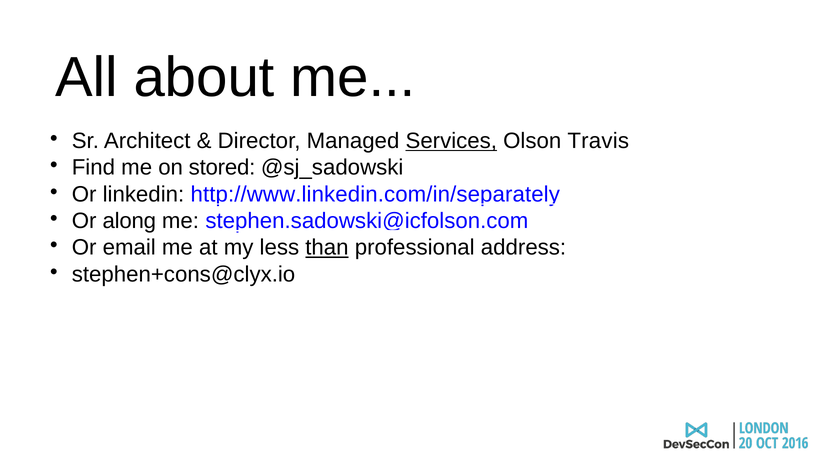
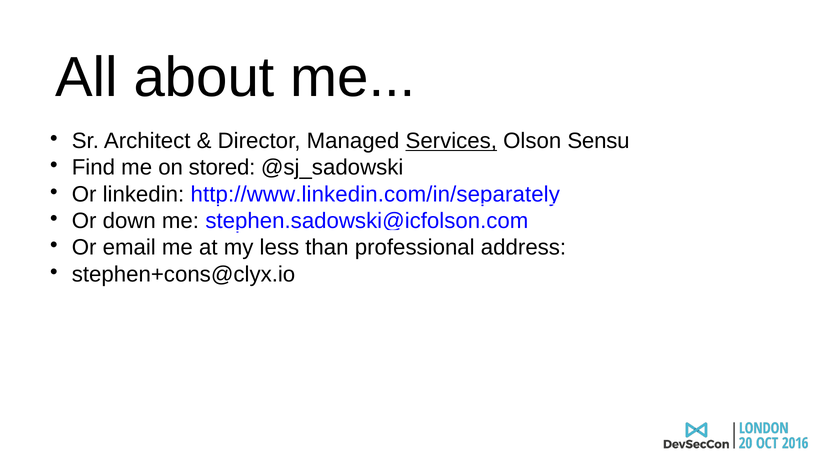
Travis: Travis -> Sensu (598, 141)
along: along -> down (129, 221)
than underline: present -> none (327, 248)
